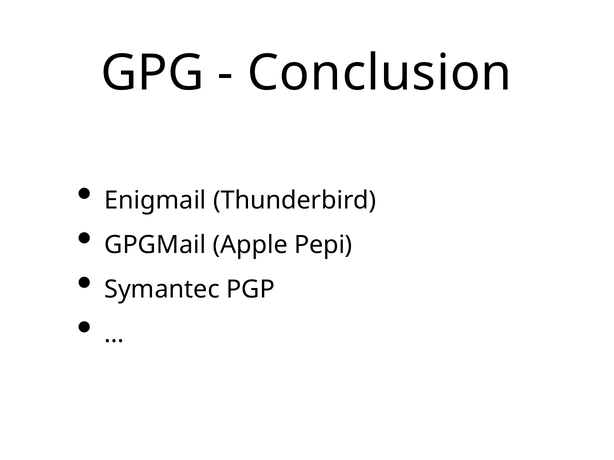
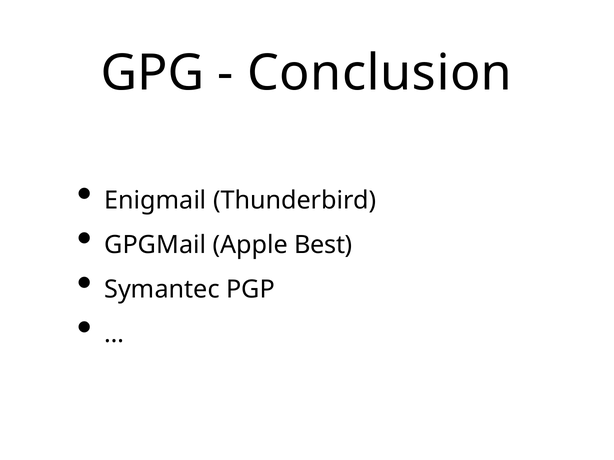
Pepi: Pepi -> Best (323, 245)
